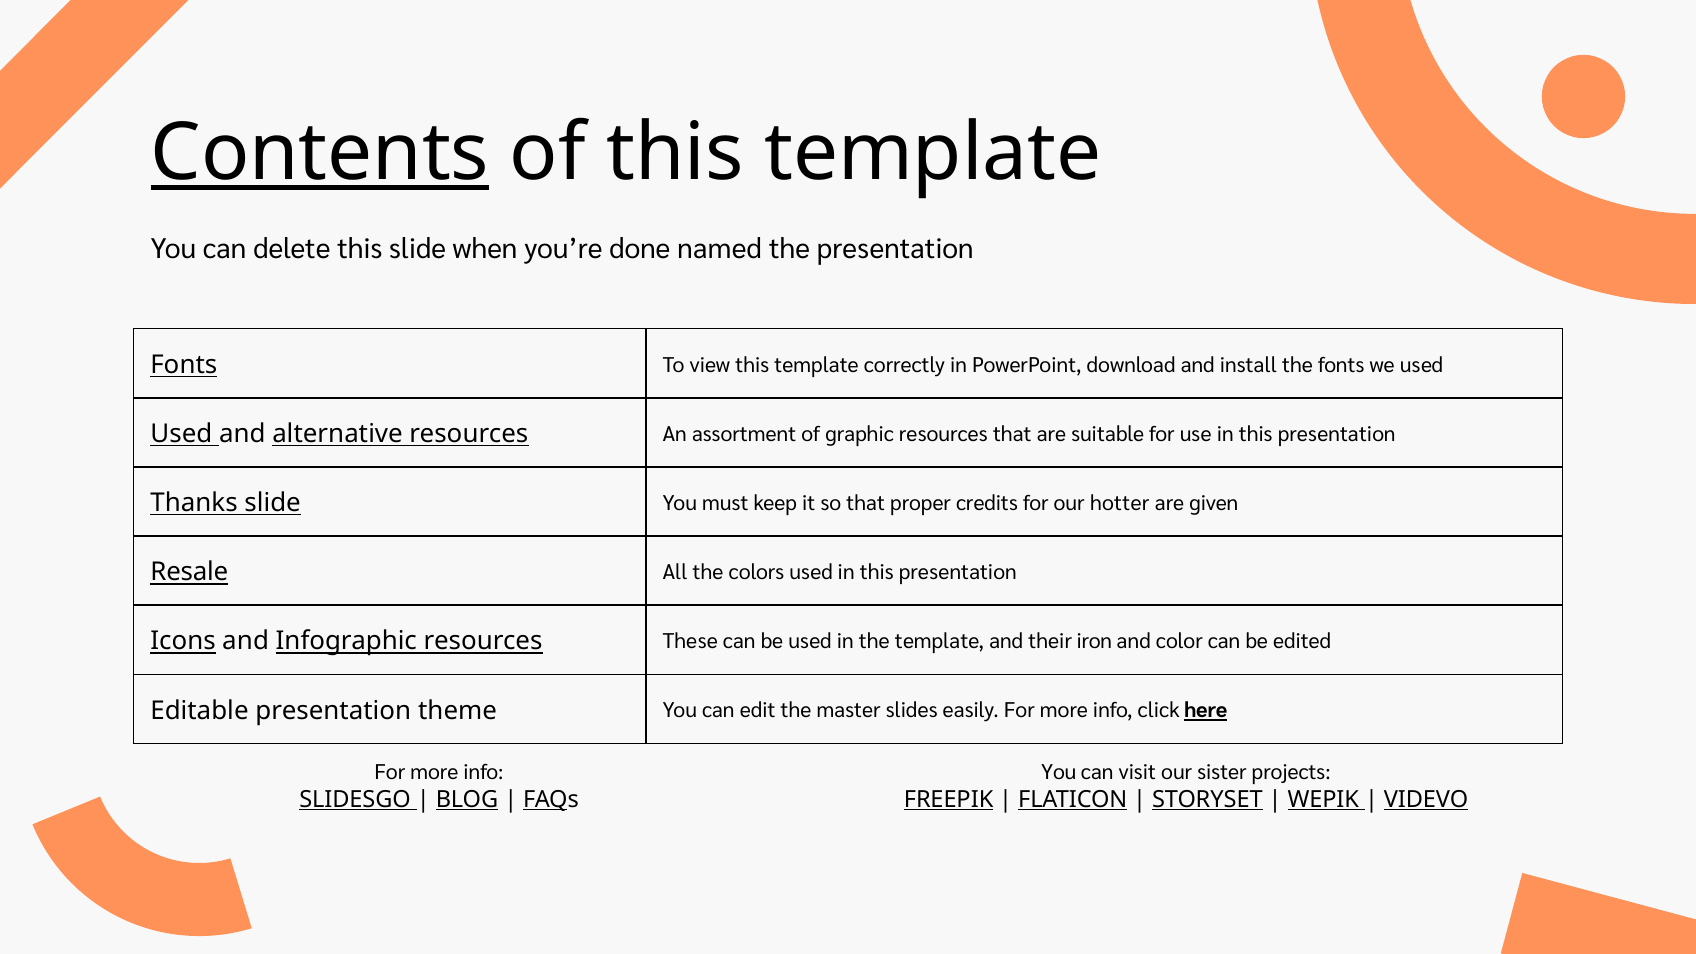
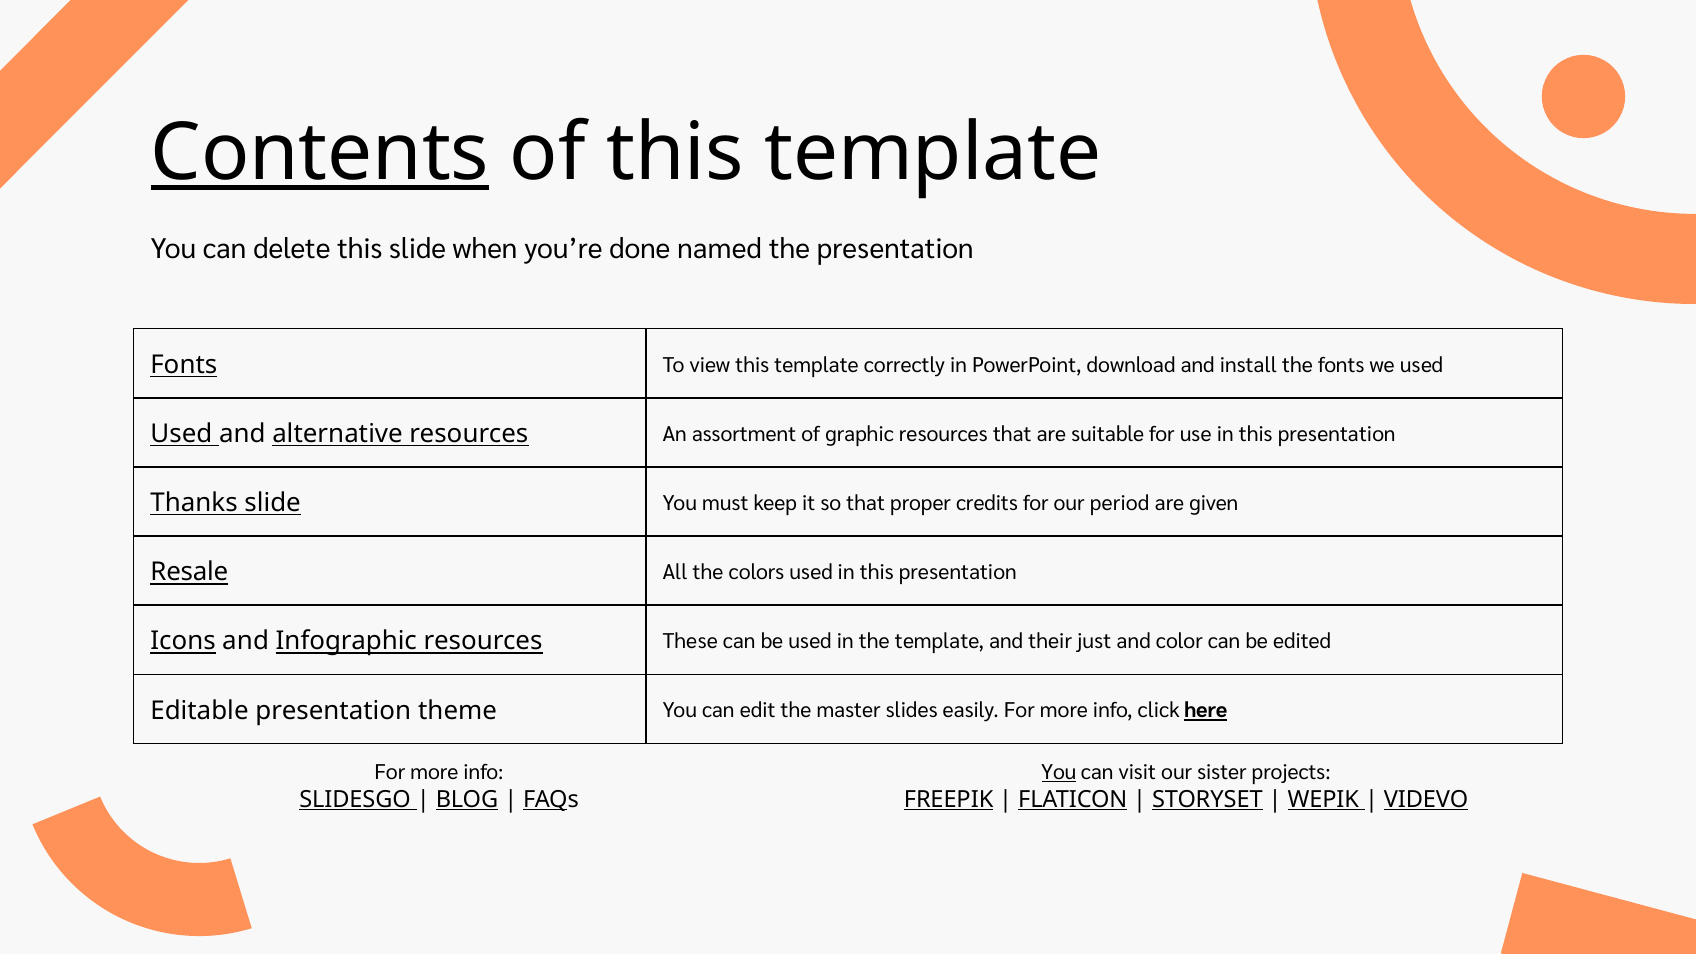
hotter: hotter -> period (1120, 503)
iron: iron -> just (1094, 642)
You underline: none -> present (1059, 772)
